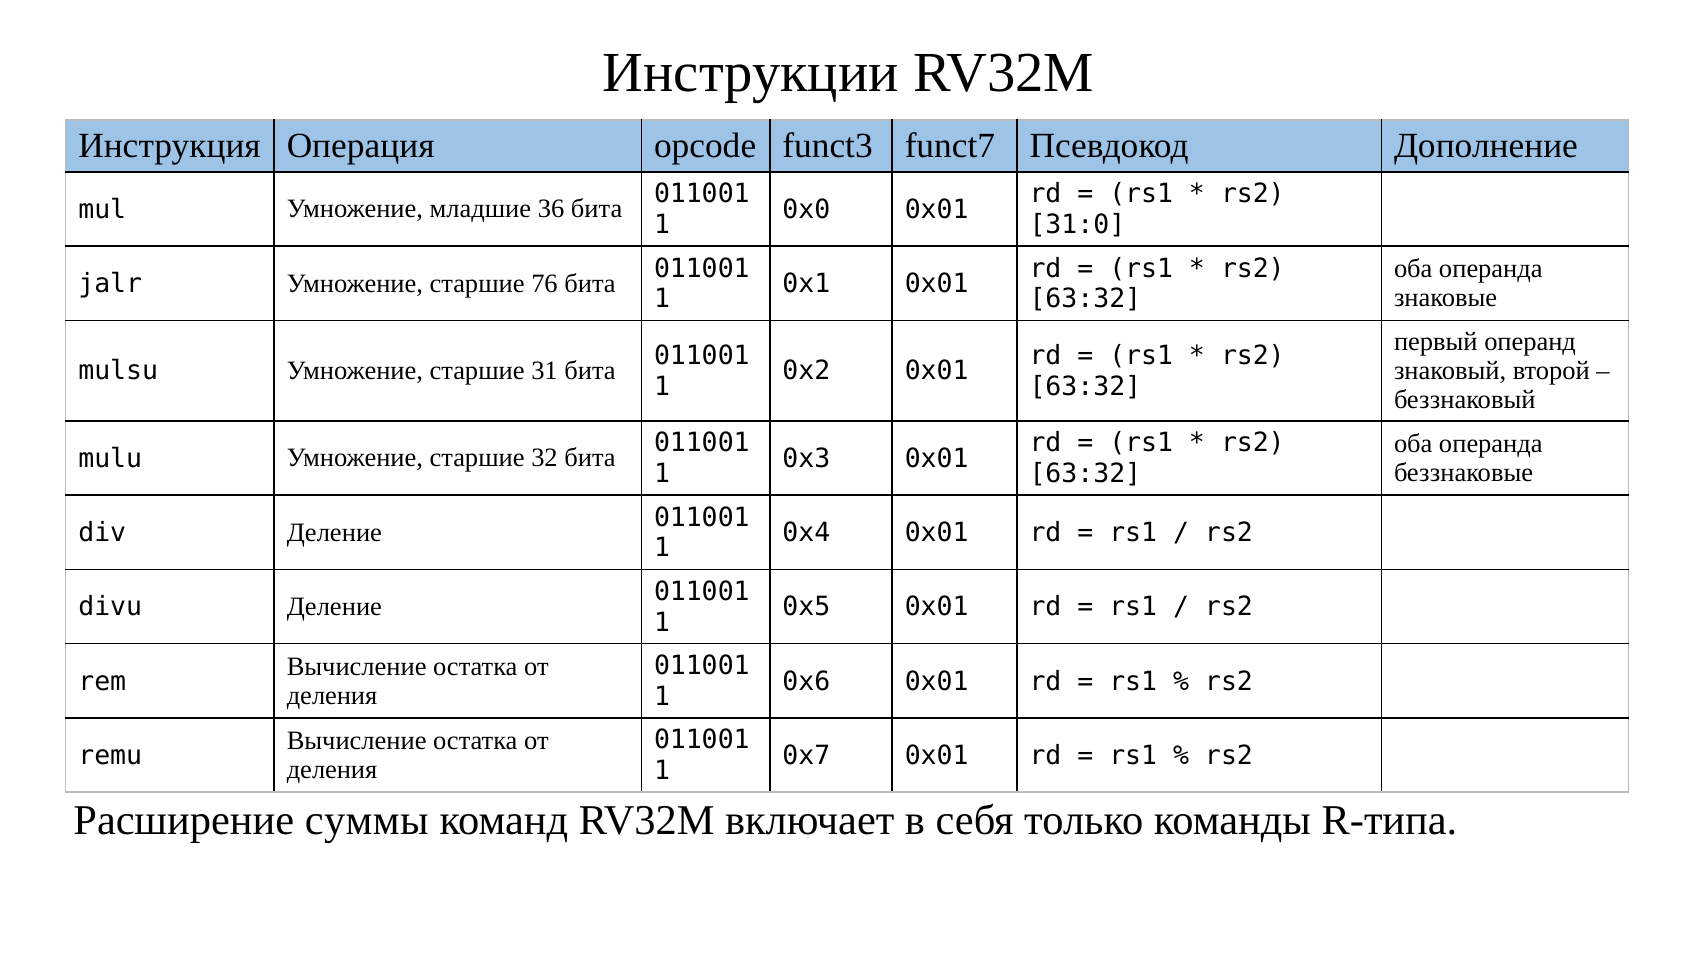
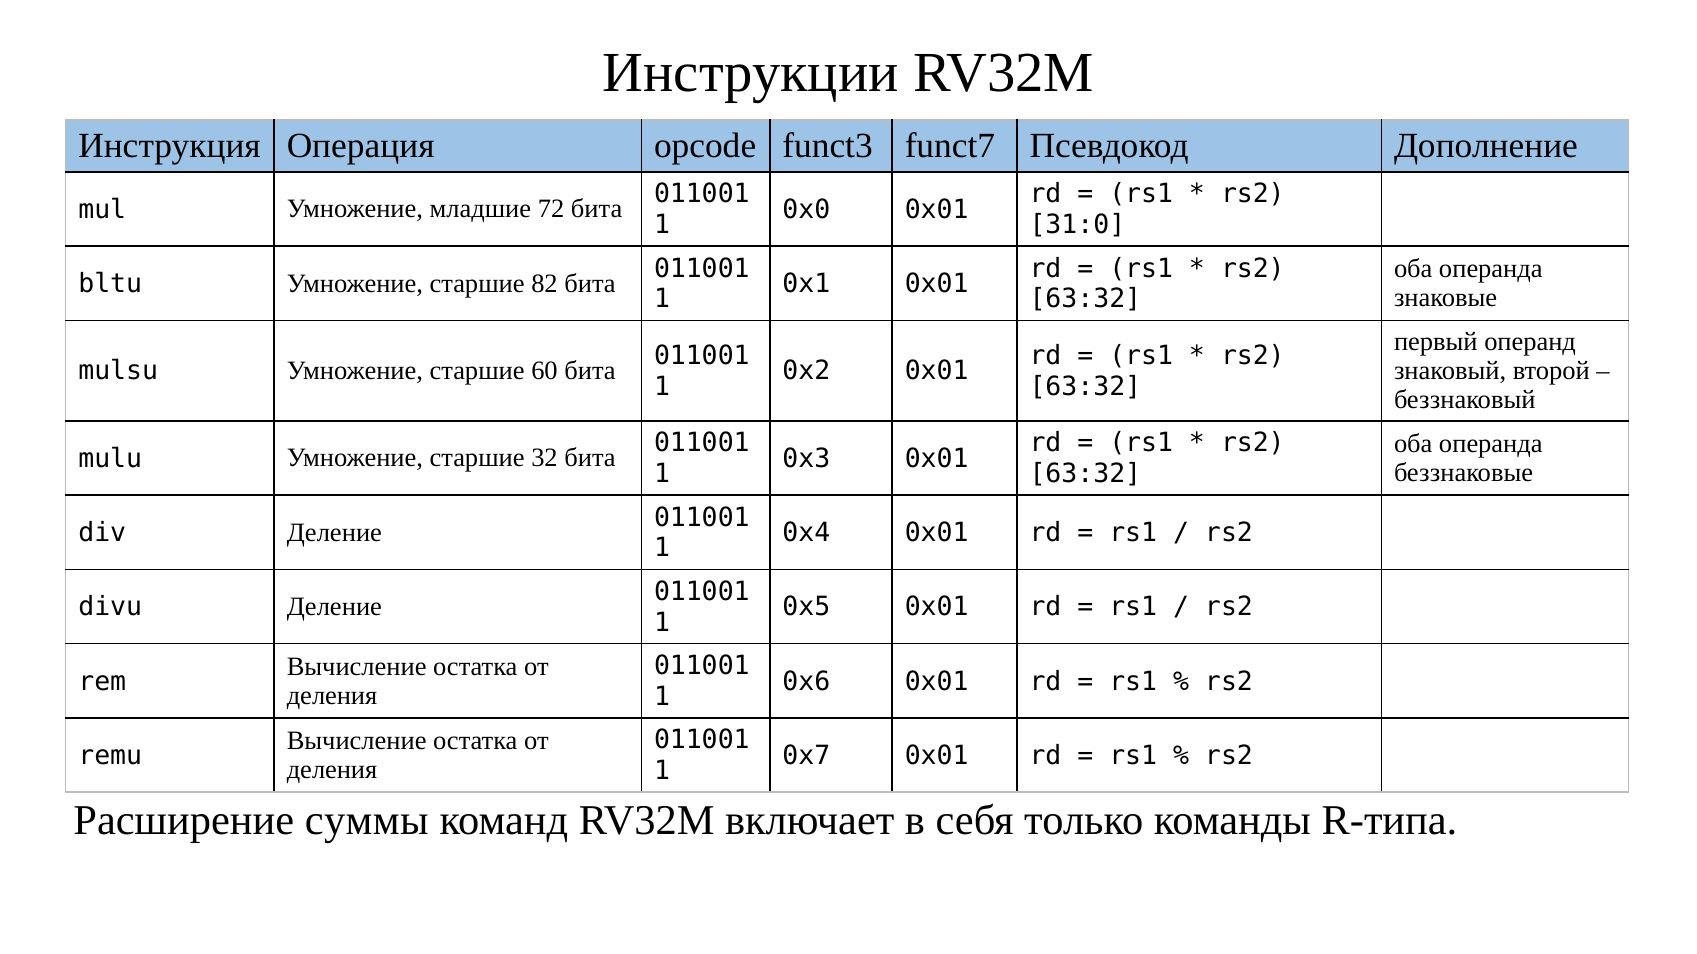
36: 36 -> 72 (551, 209)
jalr: jalr -> bltu (110, 284)
76: 76 -> 82 (544, 284)
31: 31 -> 60 (544, 371)
